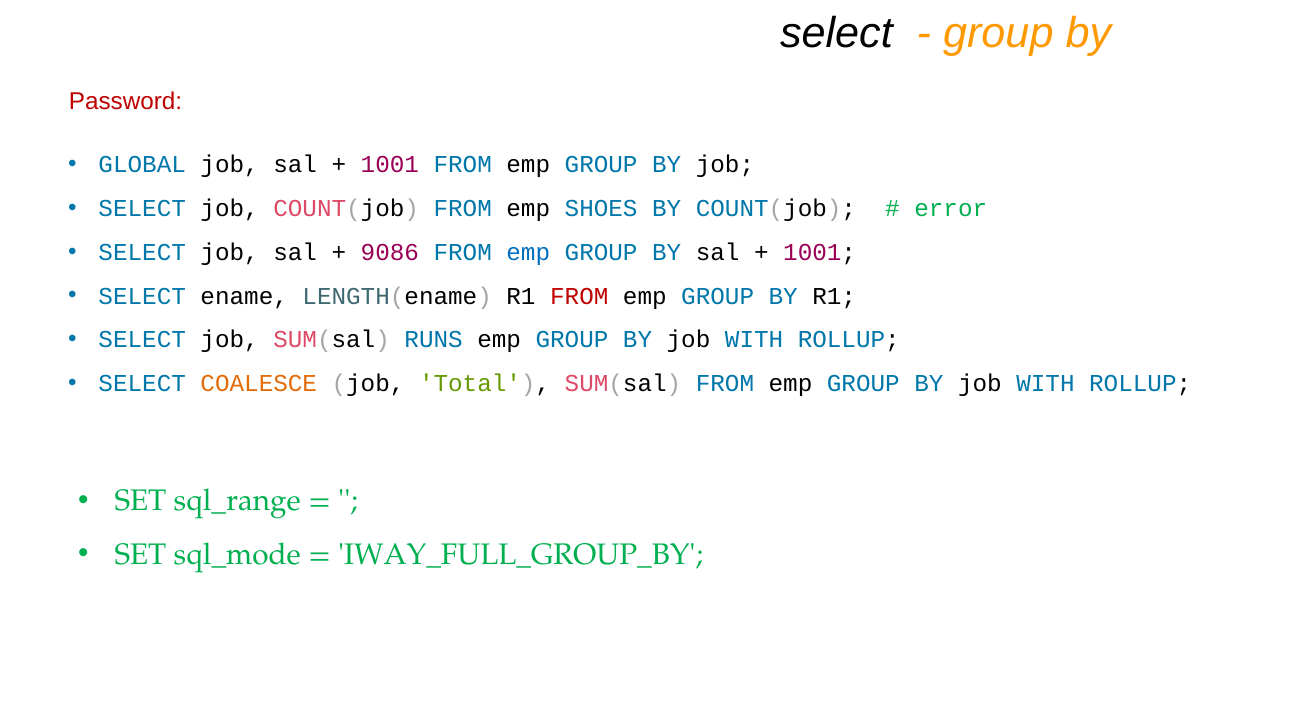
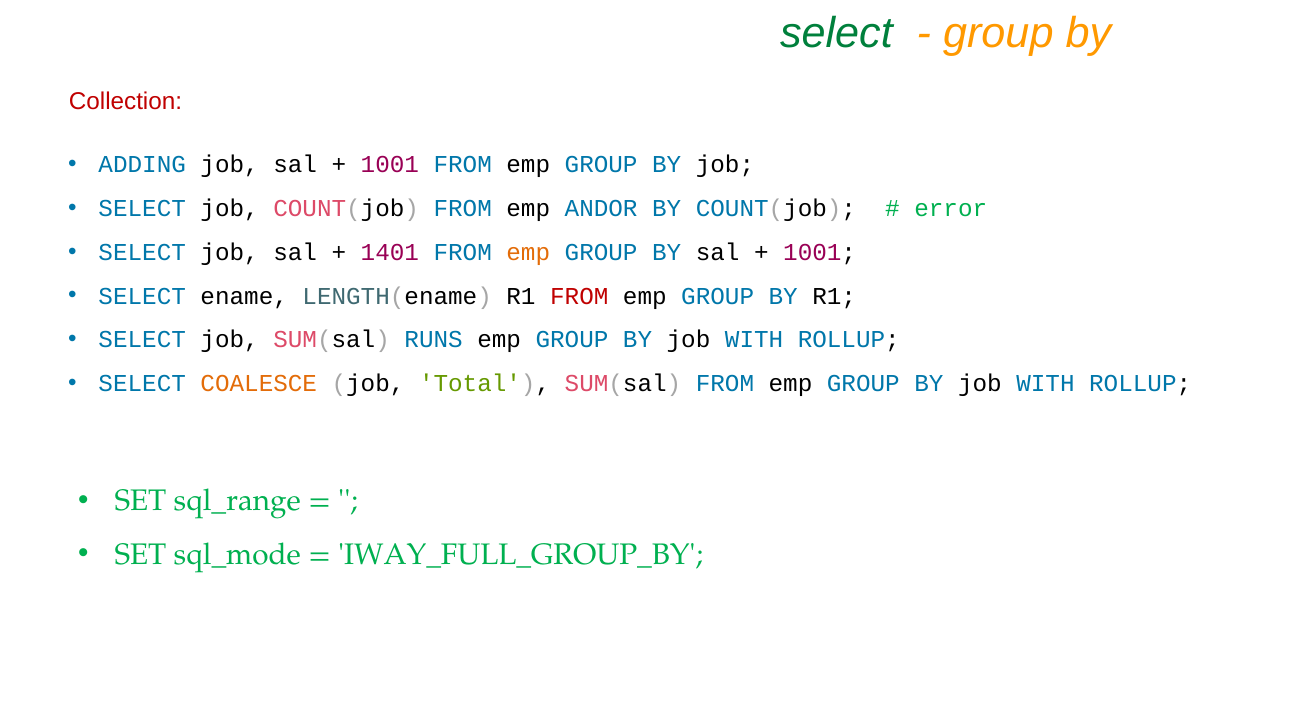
select colour: black -> green (836, 34)
Password: Password -> Collection (125, 102)
GLOBAL: GLOBAL -> ADDING (142, 165)
SHOES: SHOES -> ANDOR (601, 209)
9086: 9086 -> 1401 (390, 253)
emp colour: blue -> orange (528, 253)
